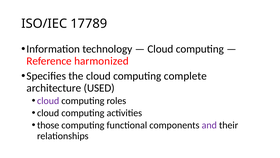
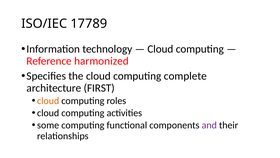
USED: USED -> FIRST (99, 88)
cloud colour: purple -> orange (48, 101)
those: those -> some (48, 125)
